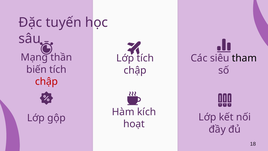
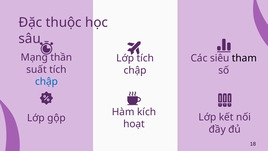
tuyến: tuyến -> thuộc (64, 22)
biến: biến -> suất (36, 69)
chập colour: red -> blue (46, 82)
